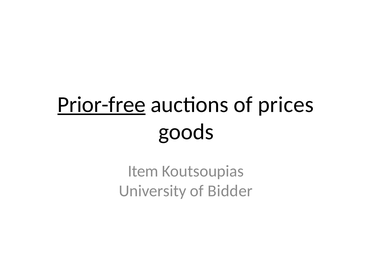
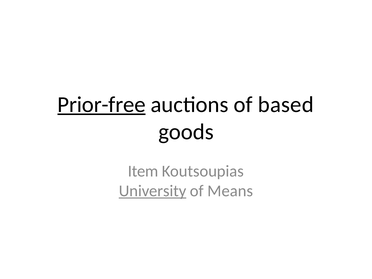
prices: prices -> based (286, 105)
University underline: none -> present (153, 191)
Bidder: Bidder -> Means (230, 191)
